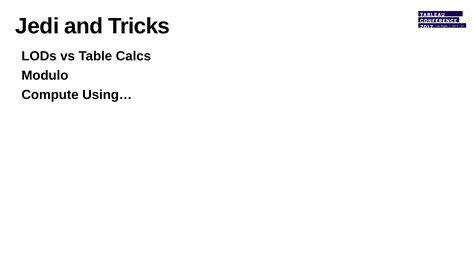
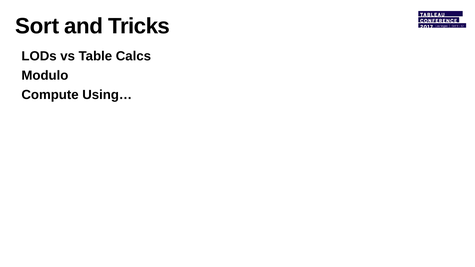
Jedi: Jedi -> Sort (37, 26)
